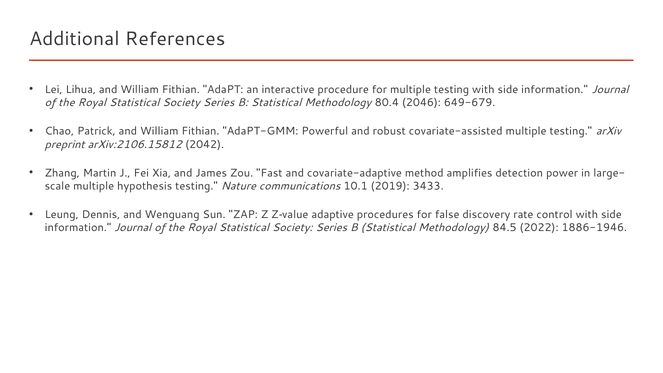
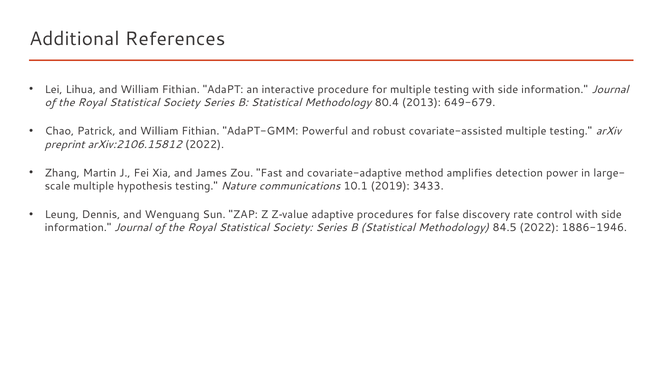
2046: 2046 -> 2013 (421, 103)
arXiv:2106.15812 2042: 2042 -> 2022 (205, 144)
